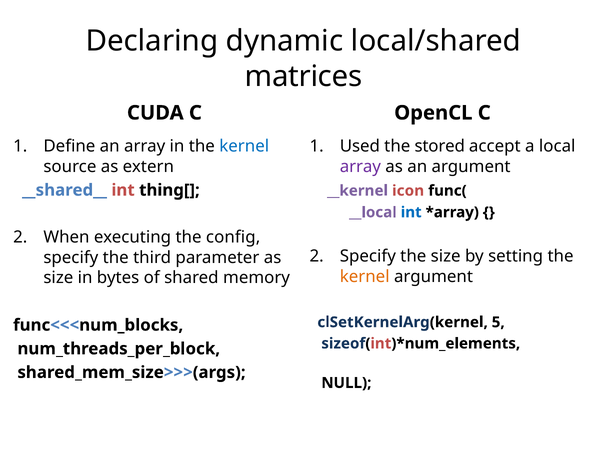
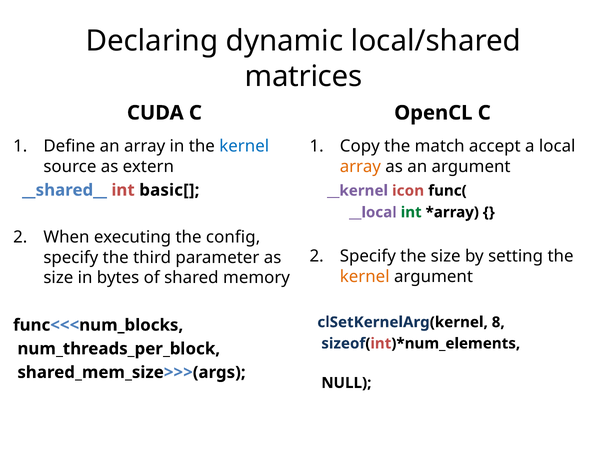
Used: Used -> Copy (360, 146)
stored: stored -> match (440, 146)
array colour: purple -> orange (360, 167)
thing[: thing[ -> basic[ (169, 190)
int colour: blue -> green (411, 212)
5: 5 -> 8 (498, 322)
